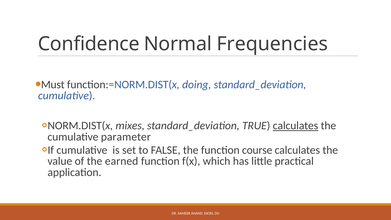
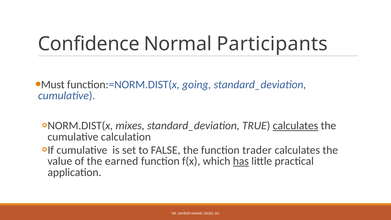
Frequencies: Frequencies -> Participants (272, 44)
doing: doing -> going (197, 85)
parameter: parameter -> calculation (126, 137)
course: course -> trader (257, 150)
has underline: none -> present (241, 161)
